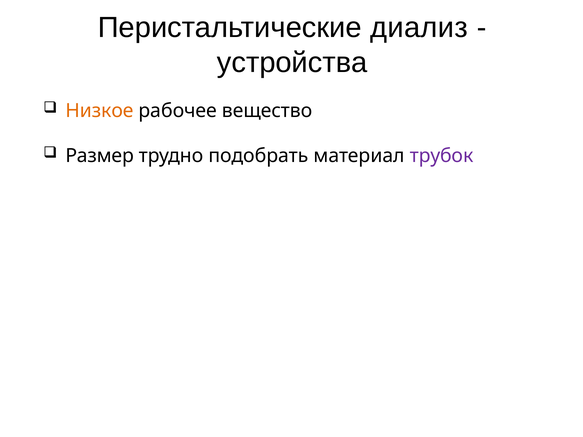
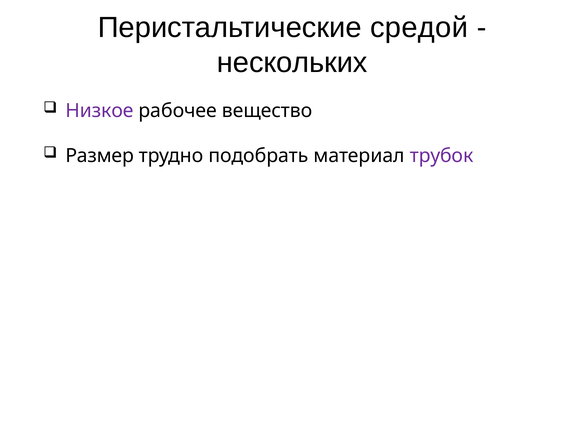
диализ: диализ -> средой (419, 27)
устройства: устройства -> нескольких (292, 62)
Низкое colour: orange -> purple (99, 111)
